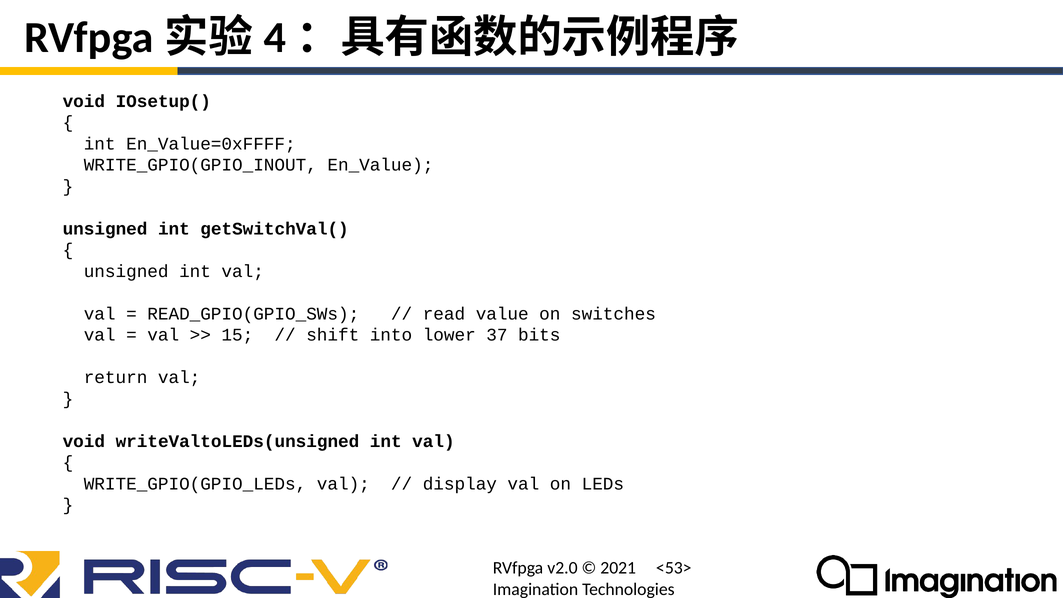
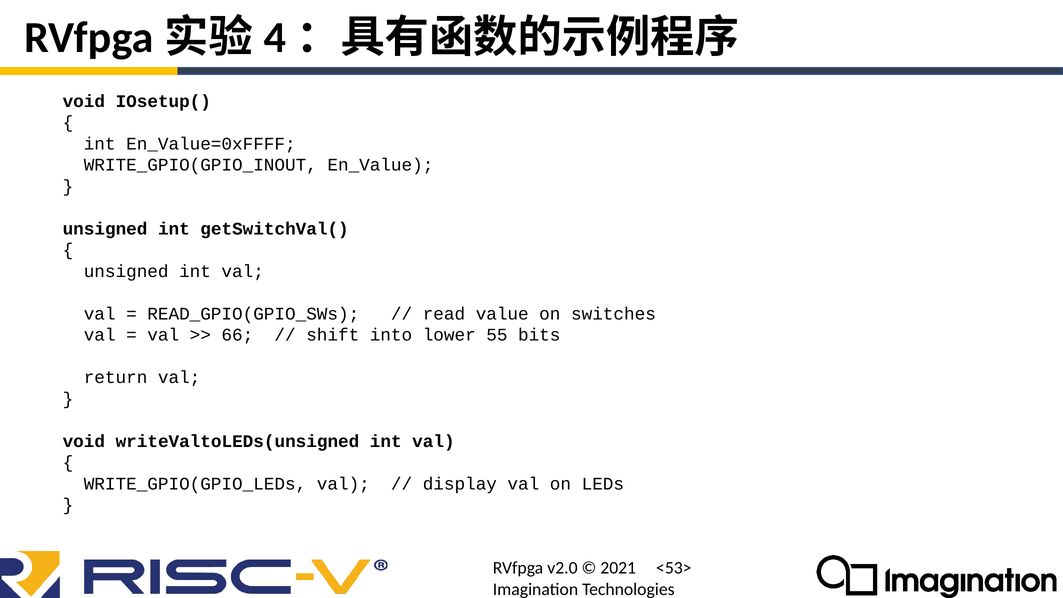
15: 15 -> 66 (237, 335)
37: 37 -> 55 (497, 335)
